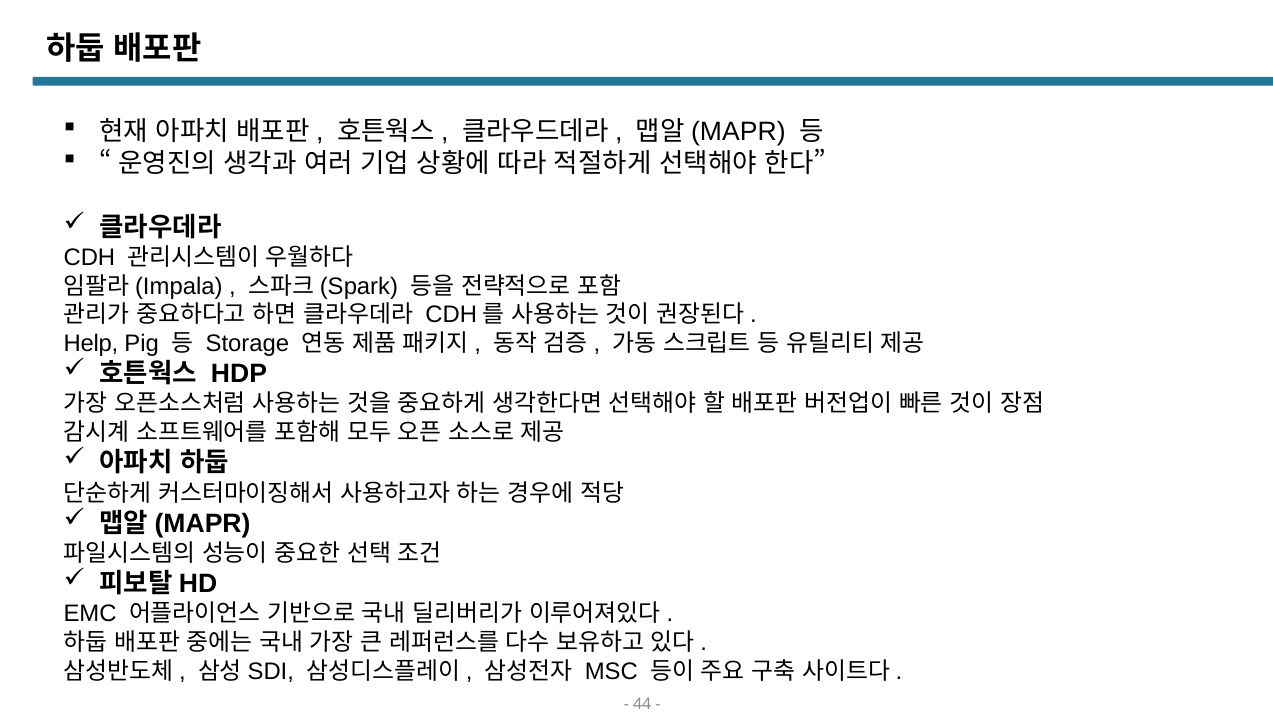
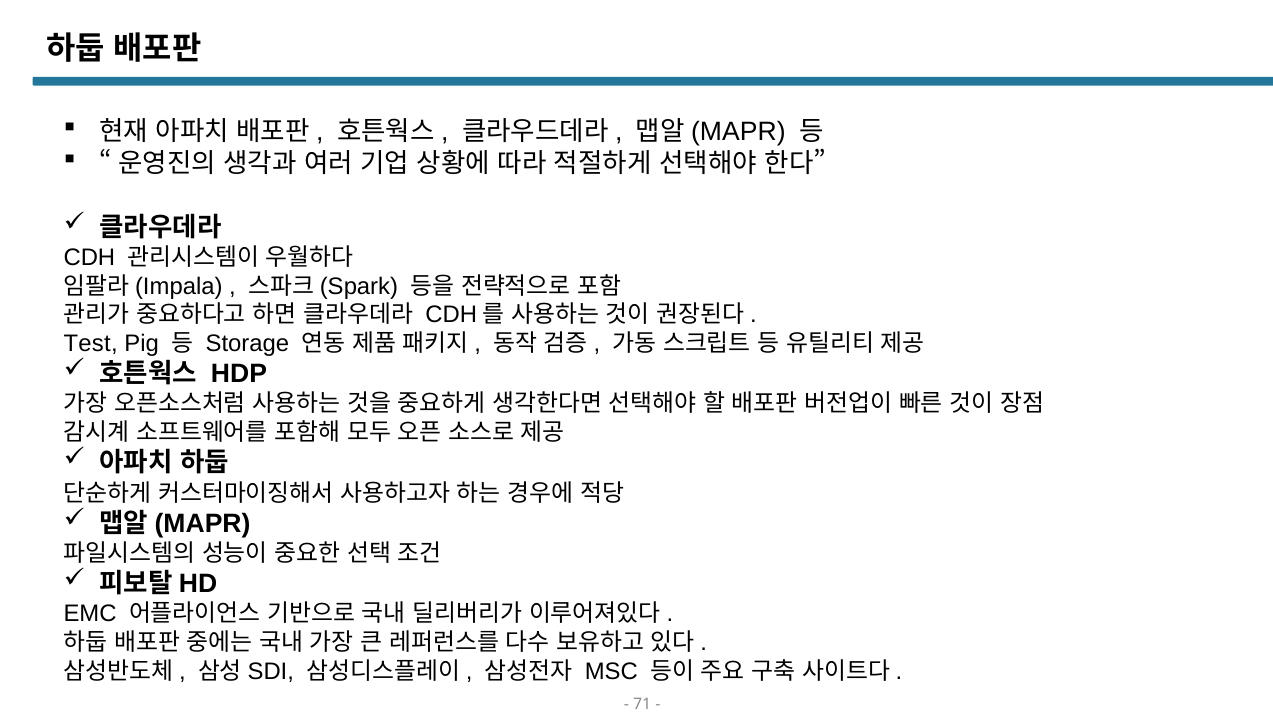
Help: Help -> Test (91, 344)
44: 44 -> 71 (642, 705)
